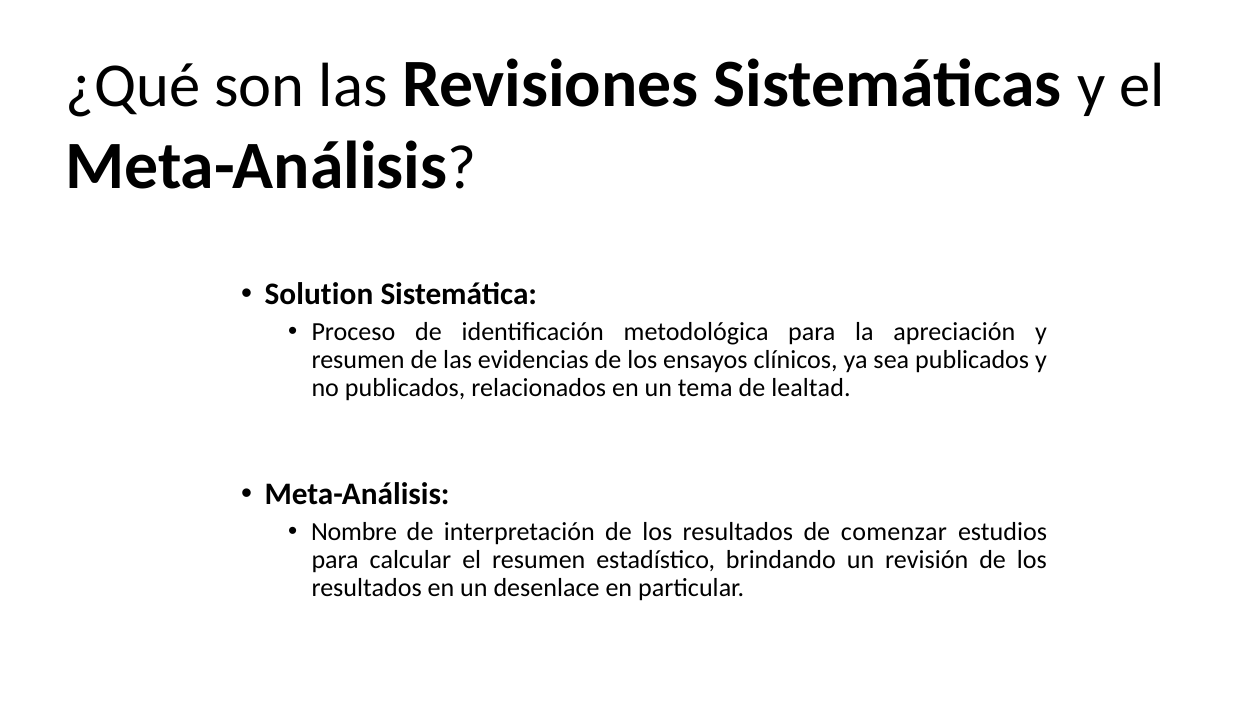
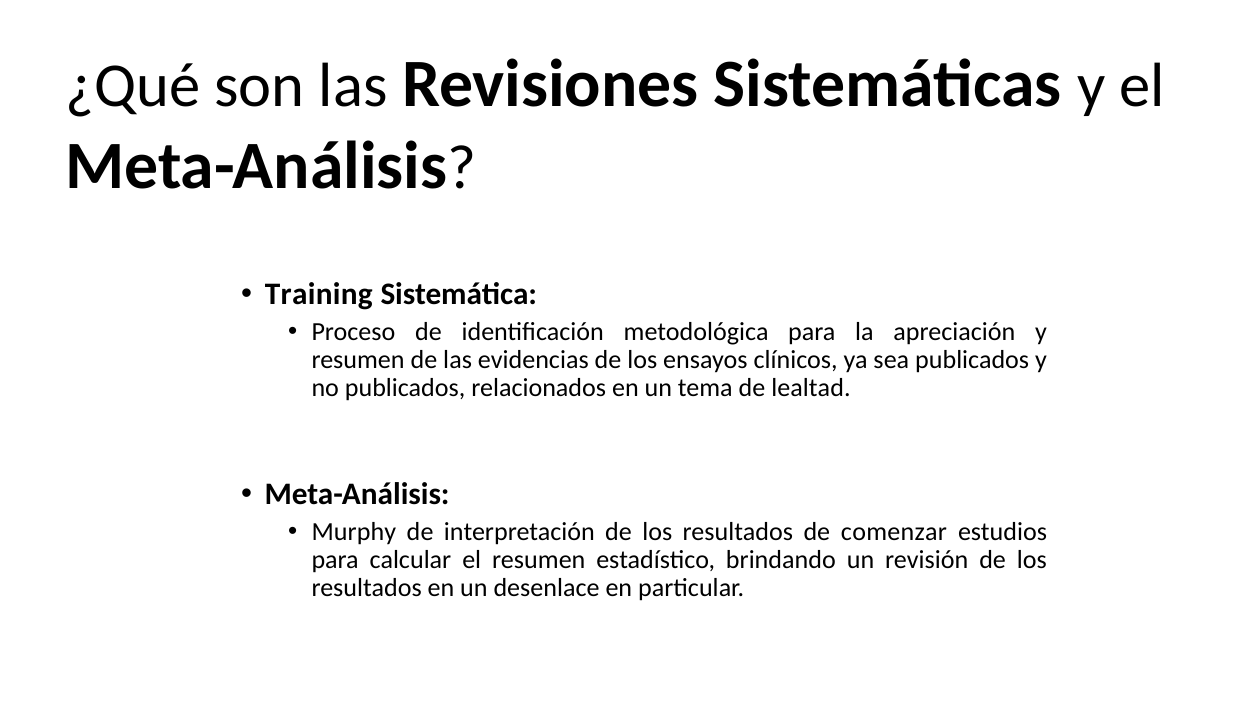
Solution: Solution -> Training (319, 294)
Nombre: Nombre -> Murphy (354, 532)
